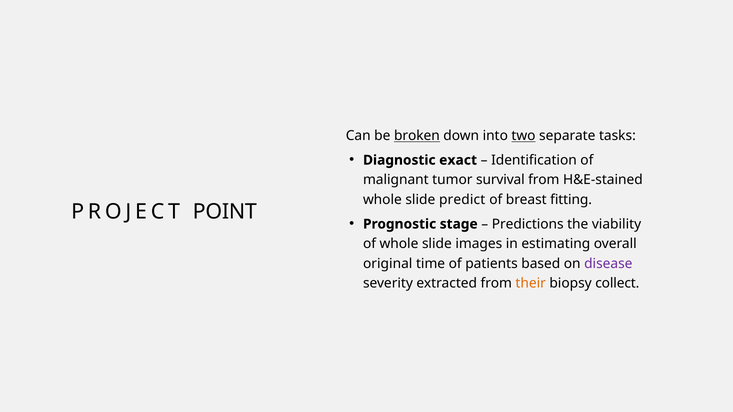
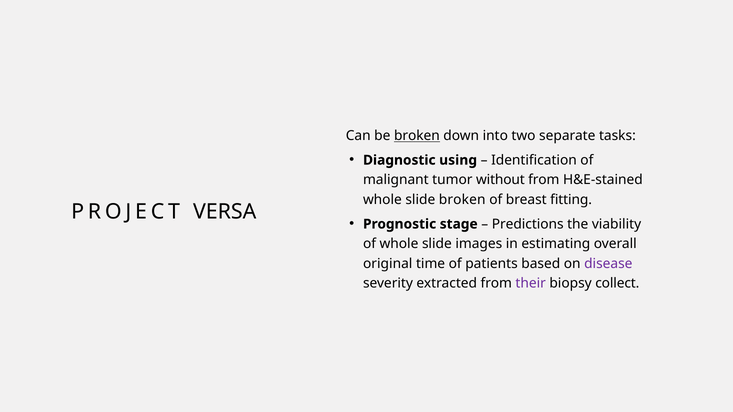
two underline: present -> none (524, 136)
exact: exact -> using (458, 160)
survival: survival -> without (500, 180)
slide predict: predict -> broken (462, 200)
POINT: POINT -> VERSA (225, 212)
their colour: orange -> purple (531, 284)
